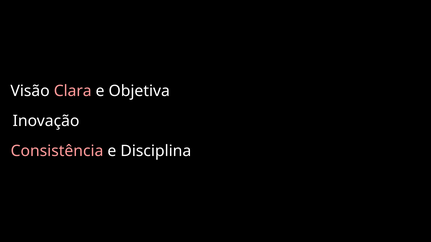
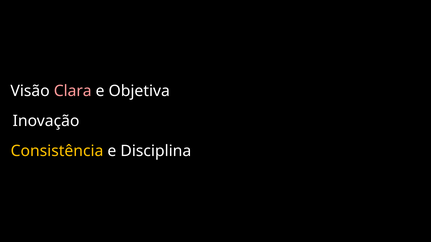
Consistência colour: pink -> yellow (57, 151)
